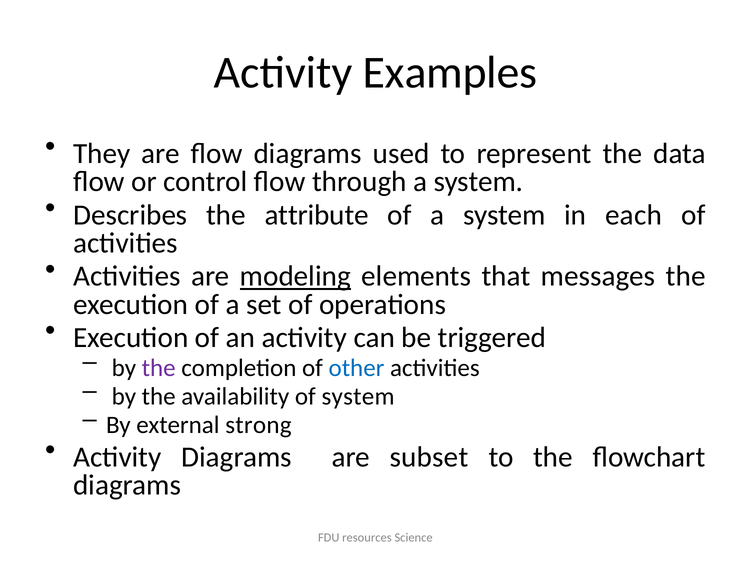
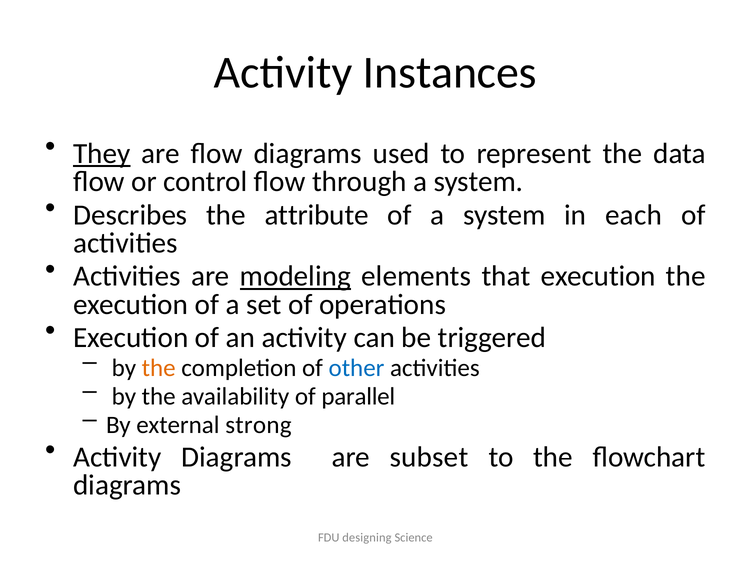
Examples: Examples -> Instances (450, 73)
They underline: none -> present (102, 154)
that messages: messages -> execution (598, 276)
the colour: purple -> orange (159, 368)
of system: system -> parallel (358, 397)
resources: resources -> designing (367, 538)
